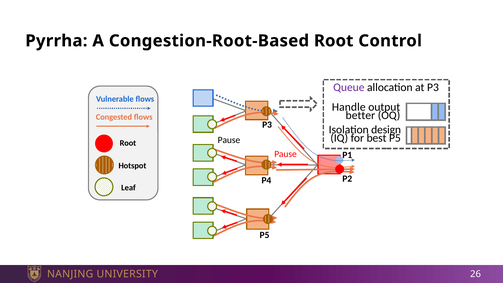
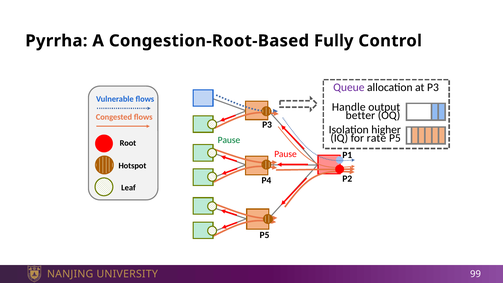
Congestion-Root-Based Root: Root -> Fully (334, 41)
design: design -> higher (386, 130)
best: best -> rate (376, 138)
Pause colour: black -> green (229, 140)
26: 26 -> 99 (476, 274)
